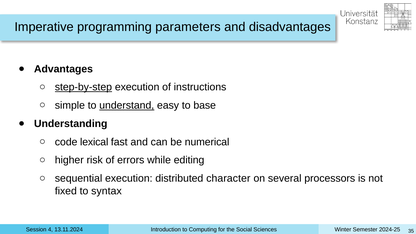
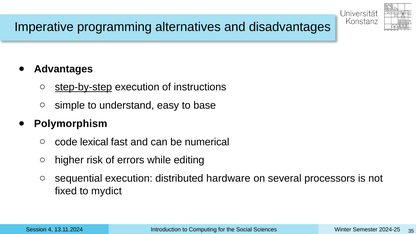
parameters: parameters -> alternatives (188, 27)
understand underline: present -> none (127, 105)
Understanding: Understanding -> Polymorphism (71, 124)
character: character -> hardware (228, 178)
syntax: syntax -> mydict (106, 191)
